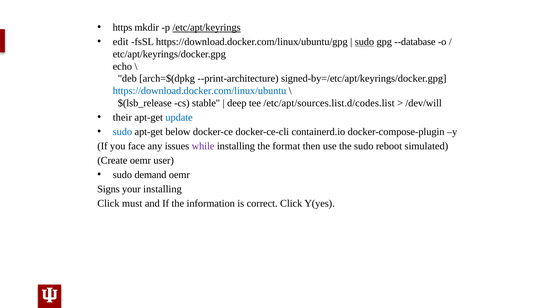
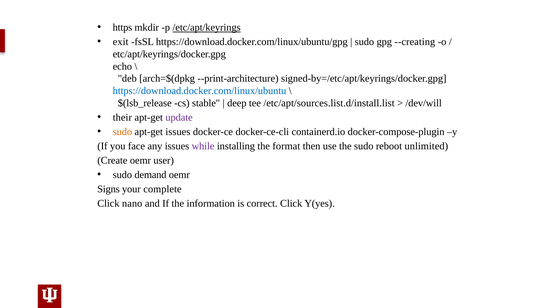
edit: edit -> exit (121, 42)
sudo underline: present -> none (364, 42)
--database: --database -> --creating (415, 42)
/etc/apt/sources.list.d/codes.list: /etc/apt/sources.list.d/codes.list -> /etc/apt/sources.list.d/install.list (329, 103)
update colour: blue -> purple (179, 117)
sudo colour: blue -> orange (122, 132)
apt-get below: below -> issues (178, 132)
simulated: simulated -> unlimited (426, 146)
your installing: installing -> complete (162, 189)
must: must -> nano (132, 203)
